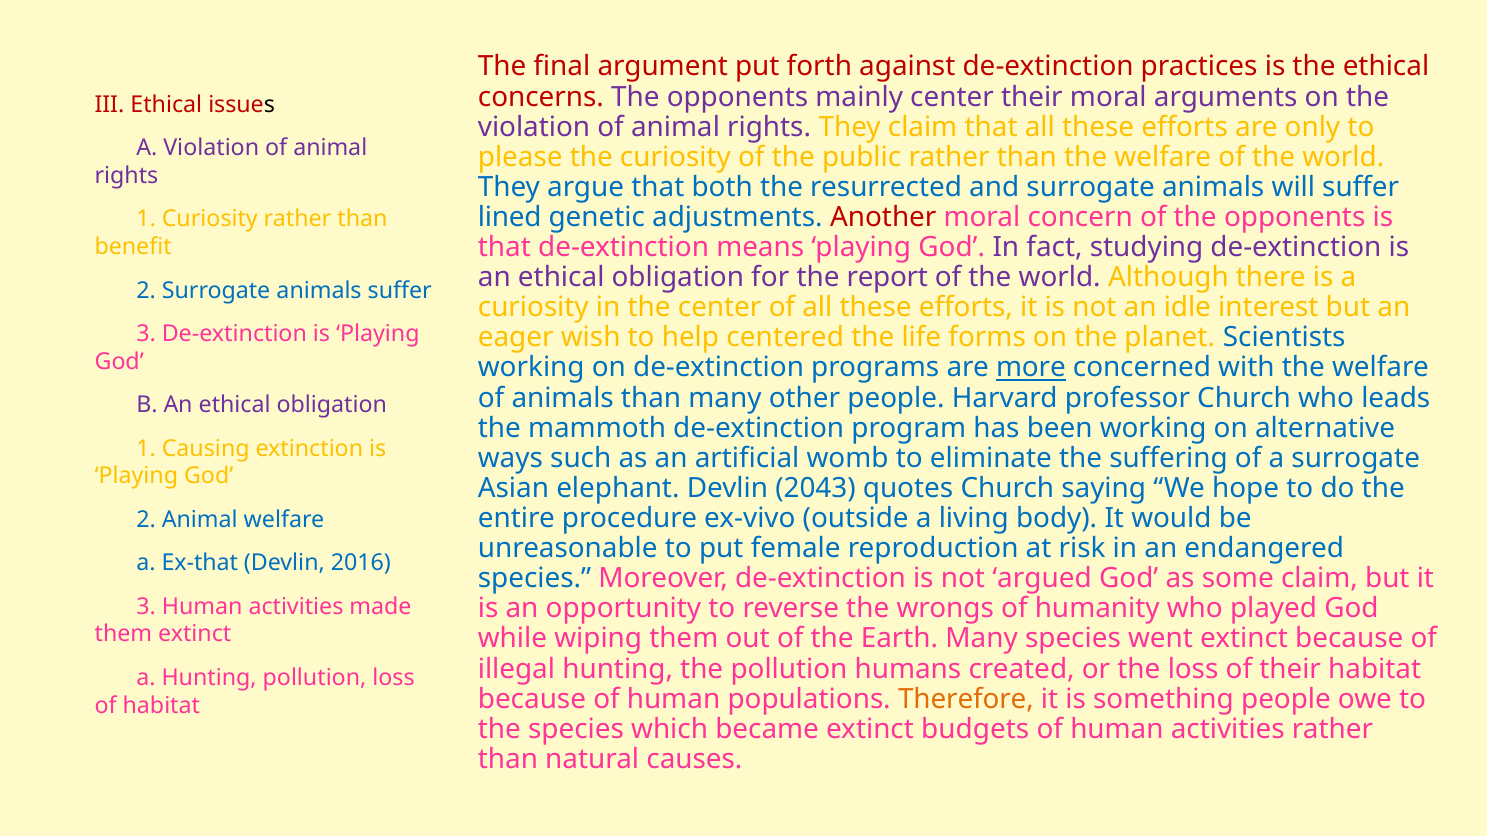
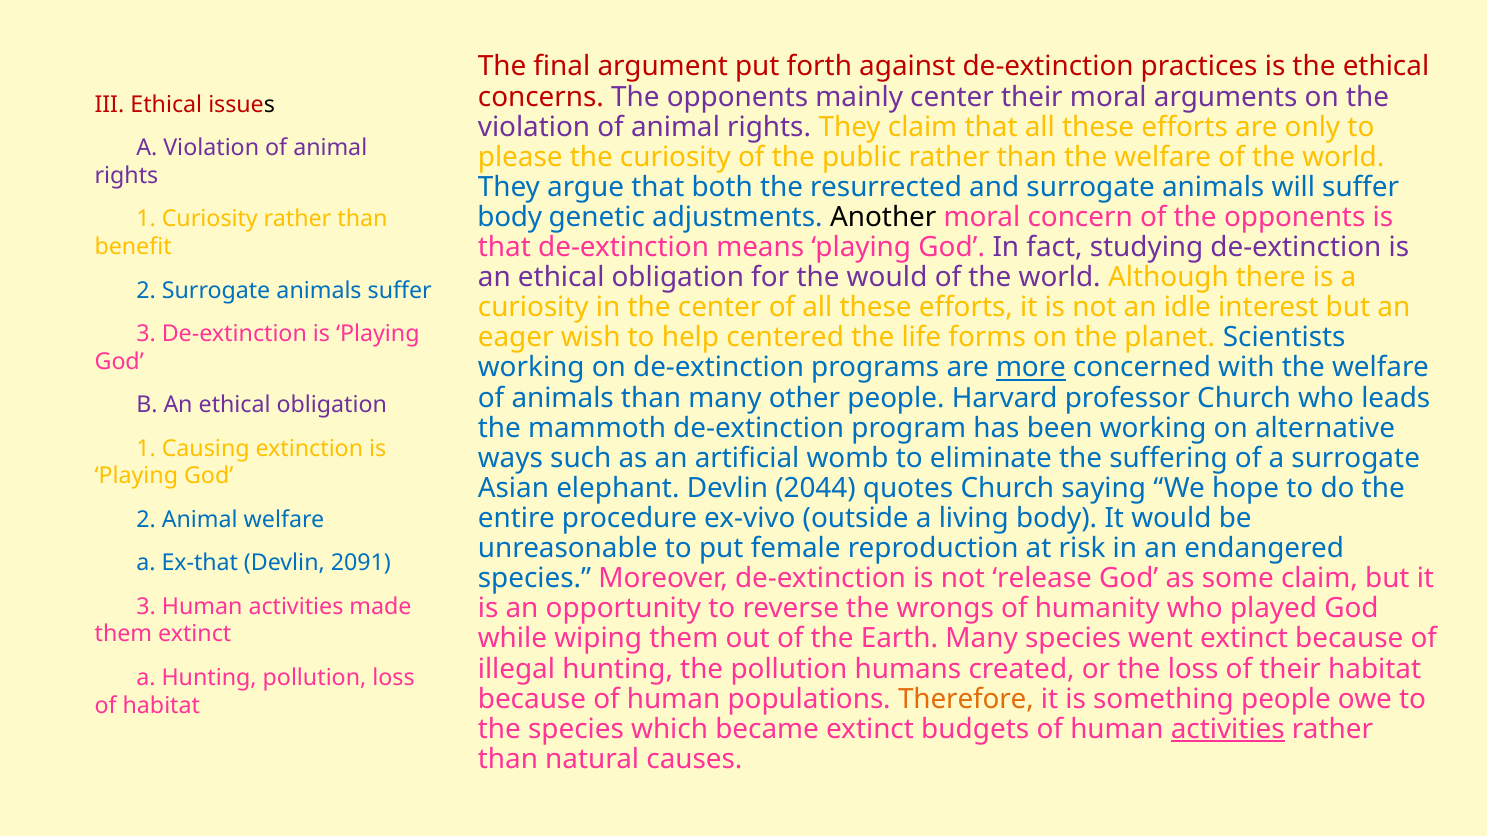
lined: lined -> body (510, 217)
Another colour: red -> black (883, 217)
the report: report -> would (887, 278)
2043: 2043 -> 2044 (815, 488)
2016: 2016 -> 2091 (361, 563)
argued: argued -> release (1042, 579)
activities underline: none -> present (1228, 729)
